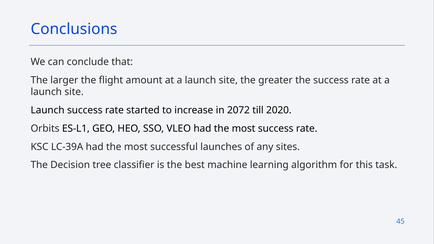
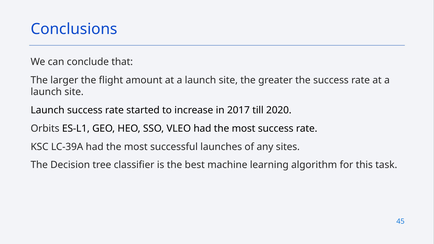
2072: 2072 -> 2017 (238, 110)
